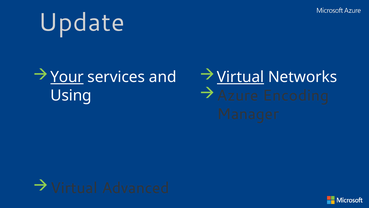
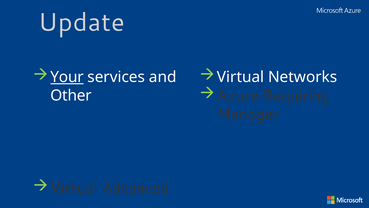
Virtual underline: present -> none (241, 77)
Encoding: Encoding -> Requiring (296, 95)
Using: Using -> Other (71, 95)
